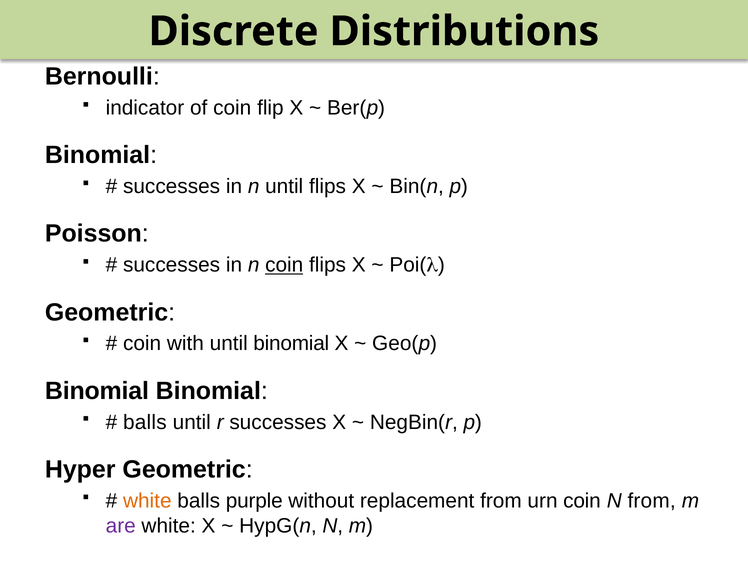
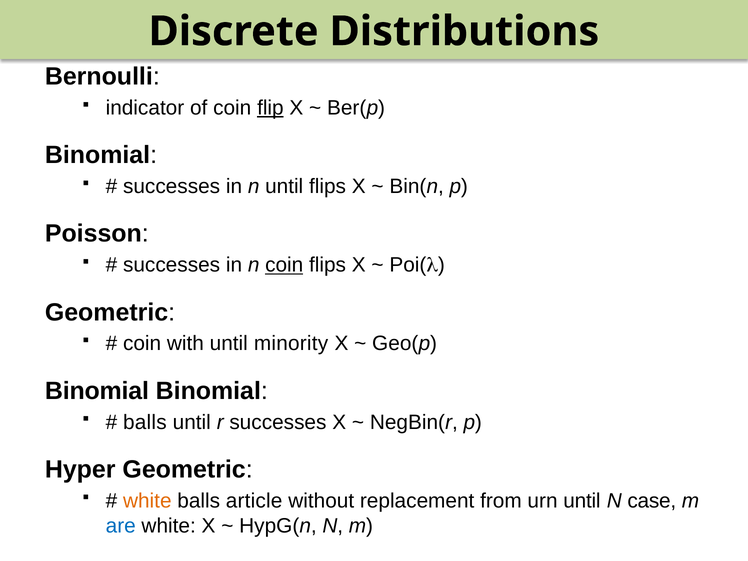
flip underline: none -> present (270, 108)
until binomial: binomial -> minority (291, 344)
purple: purple -> article (254, 501)
urn coin: coin -> until (582, 501)
N from: from -> case (652, 501)
are colour: purple -> blue (121, 526)
